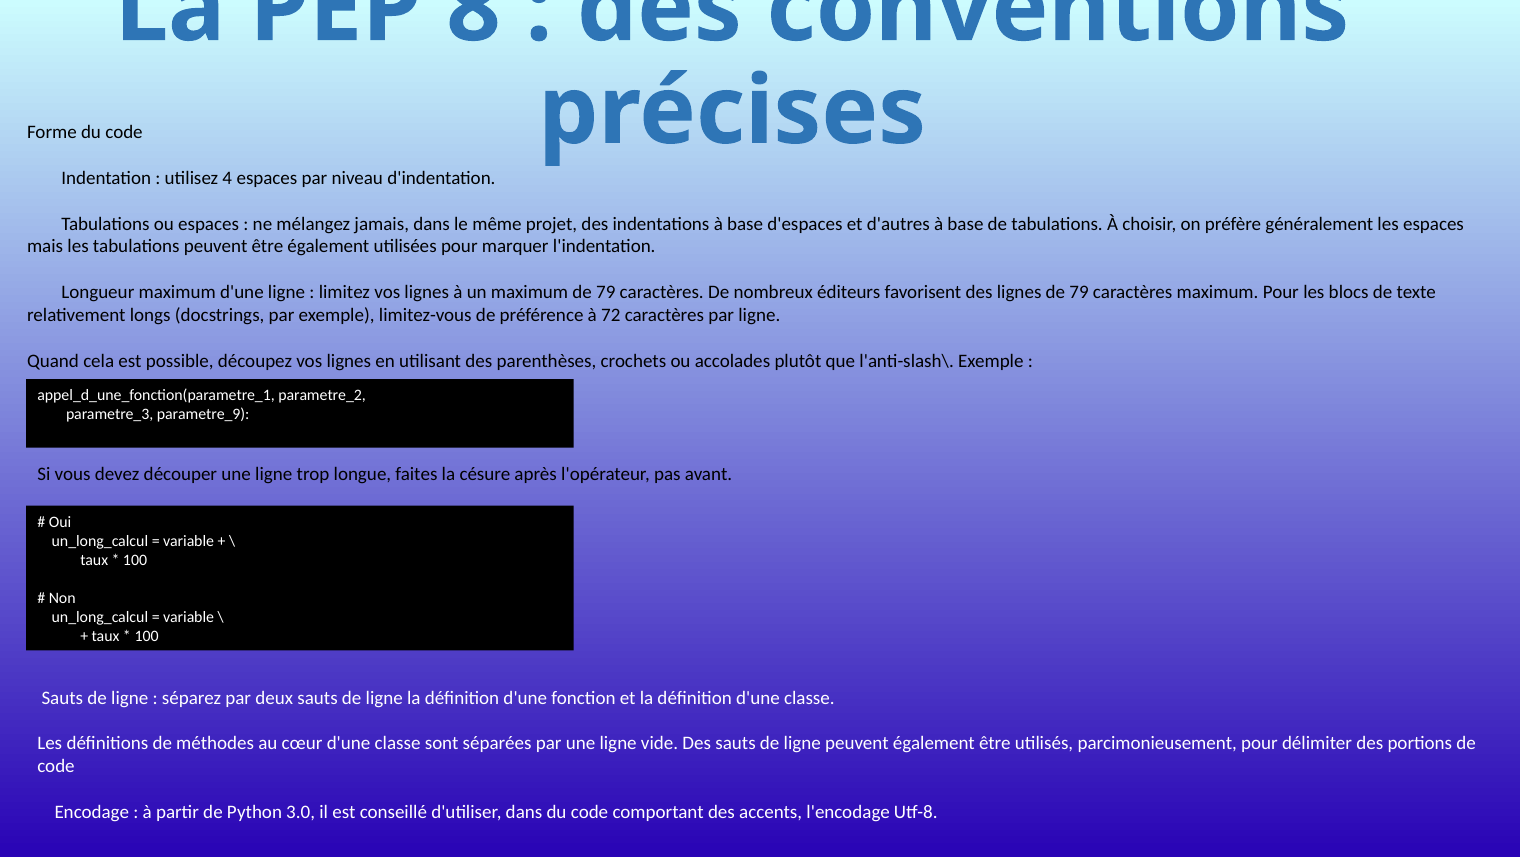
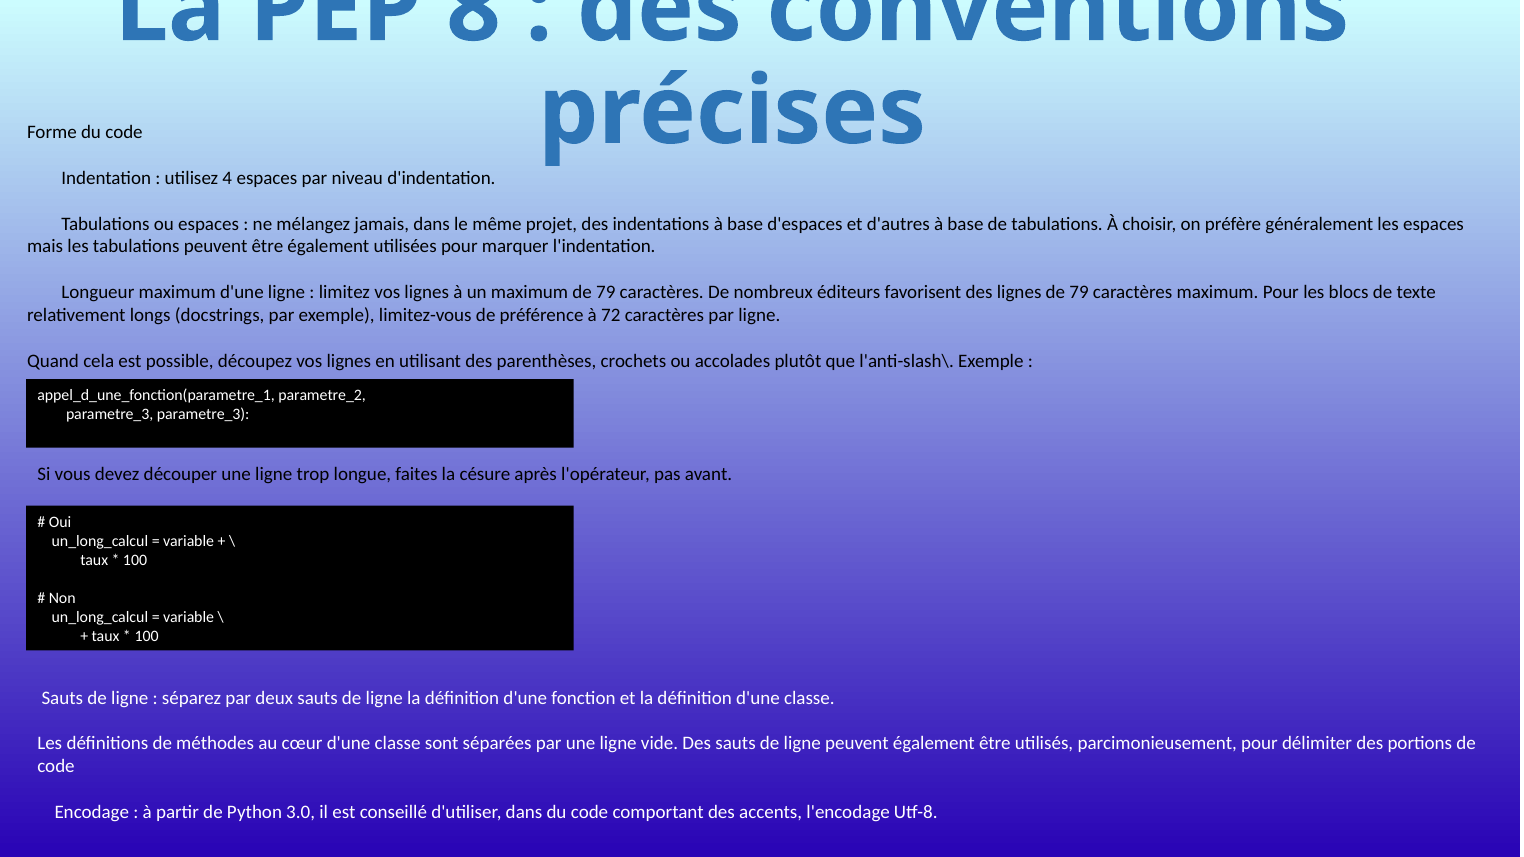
parametre_3 parametre_9: parametre_9 -> parametre_3 (203, 415)
